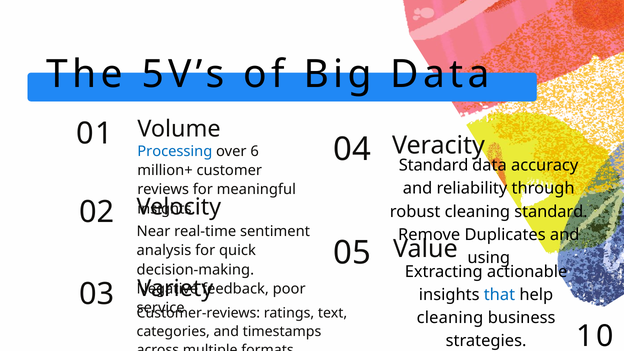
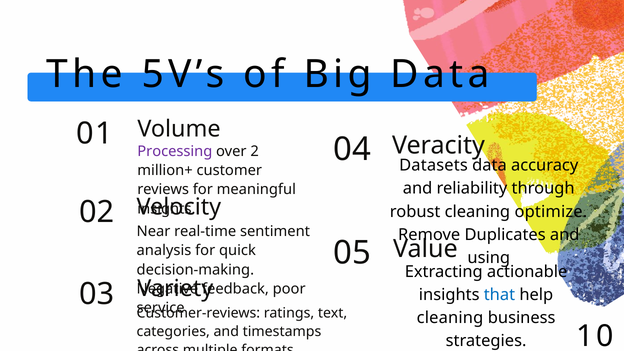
Processing colour: blue -> purple (175, 151)
6: 6 -> 2 (255, 151)
Standard: Standard -> Datasets (433, 166)
cleaning standard: standard -> optimize (551, 212)
